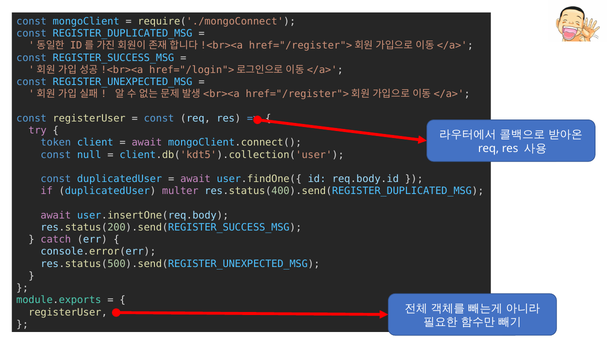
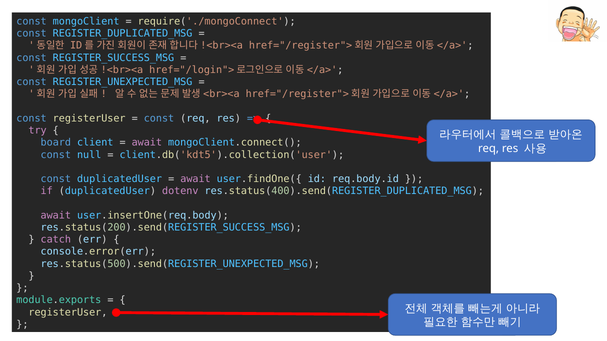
token: token -> board (56, 143)
multer: multer -> dotenv (180, 191)
